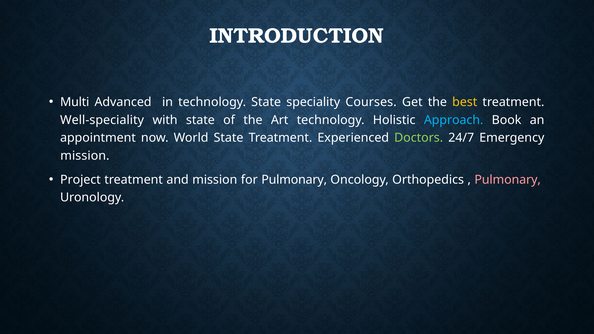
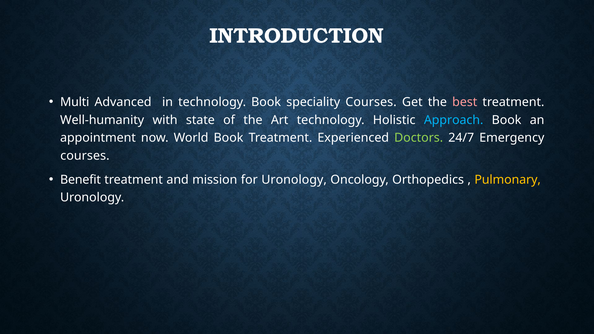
technology State: State -> Book (266, 102)
best colour: yellow -> pink (465, 102)
Well-speciality: Well-speciality -> Well-humanity (102, 120)
World State: State -> Book (229, 138)
mission: mission -> courses (85, 156)
Project: Project -> Benefit (81, 180)
for Pulmonary: Pulmonary -> Uronology (294, 180)
Pulmonary colour: pink -> yellow (508, 180)
